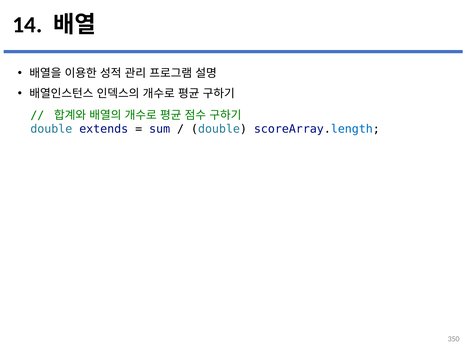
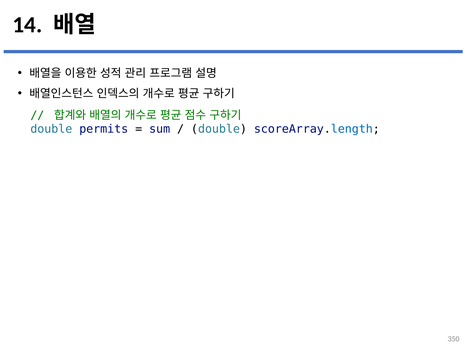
extends: extends -> permits (104, 129)
